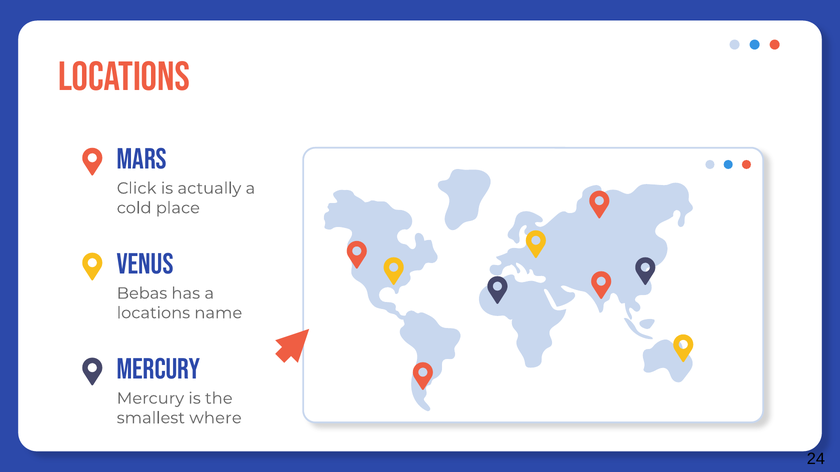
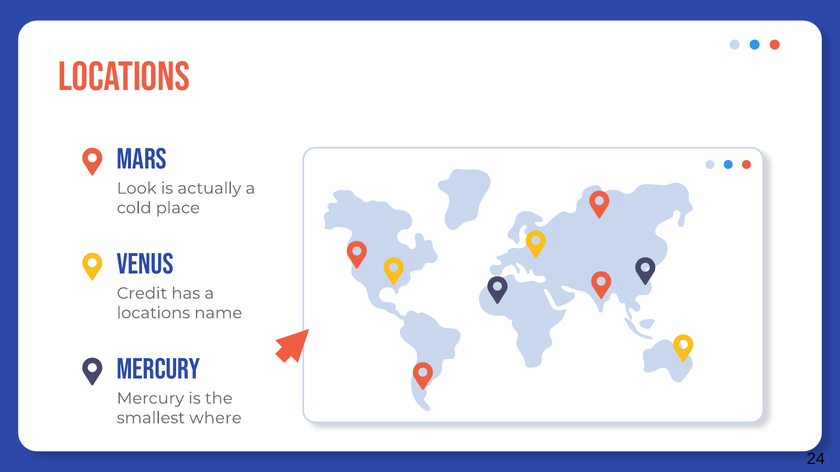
Click: Click -> Look (137, 189)
Bebas: Bebas -> Credit (142, 294)
